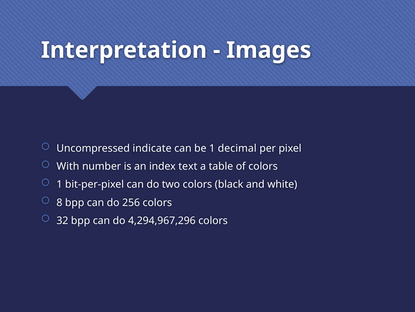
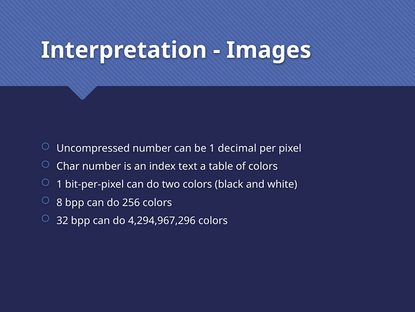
Uncompressed indicate: indicate -> number (152, 148)
With: With -> Char (68, 166)
